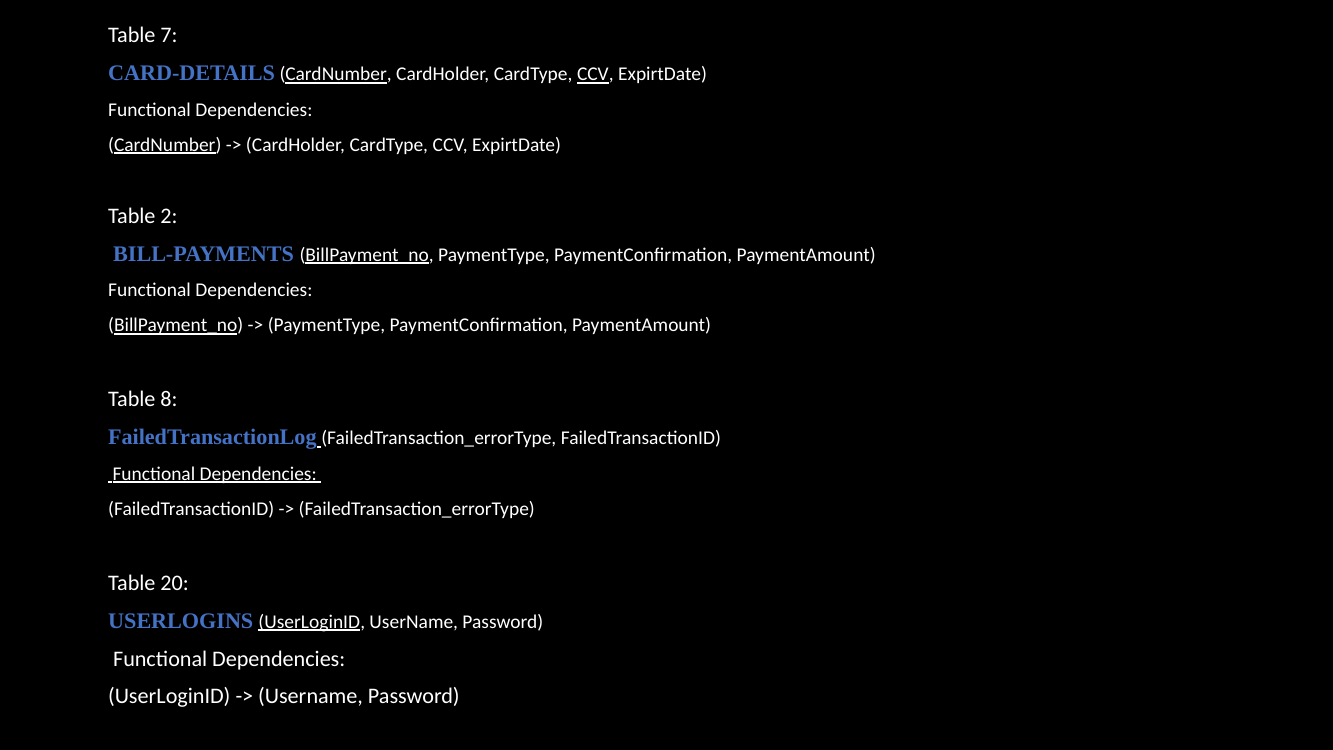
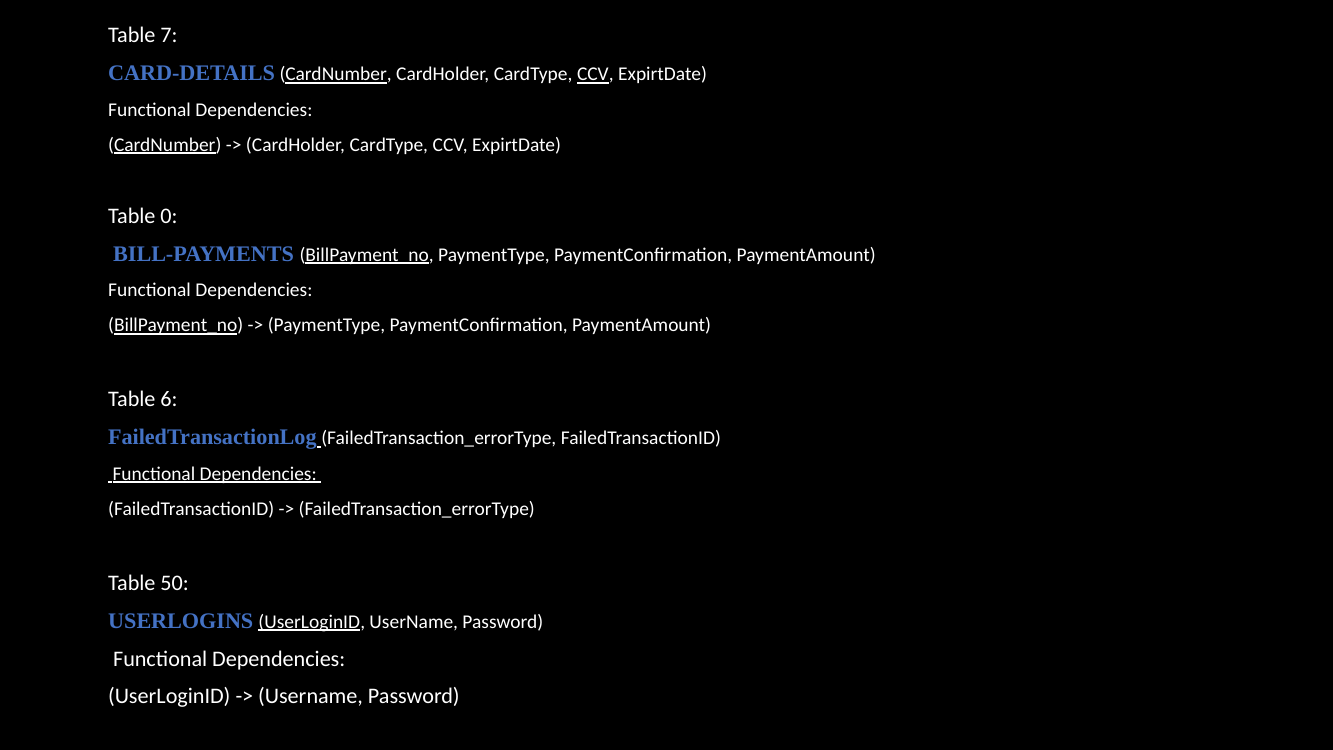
2: 2 -> 0 (169, 216)
8: 8 -> 6 (169, 399)
20: 20 -> 50 (175, 583)
